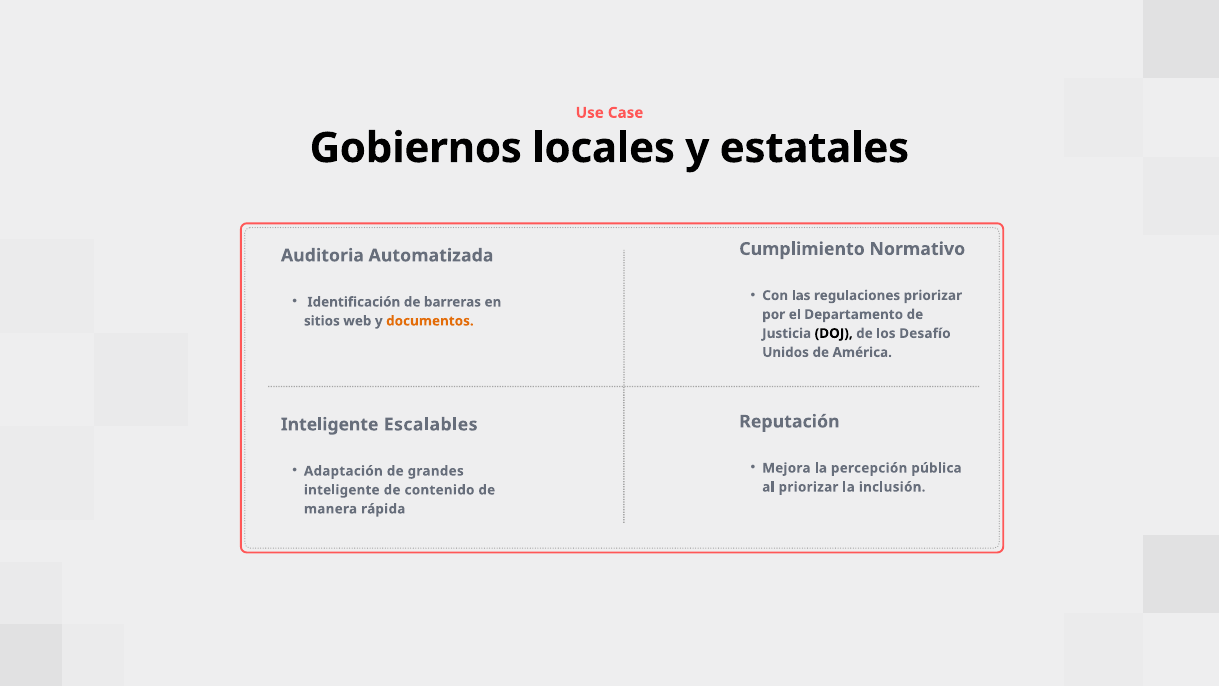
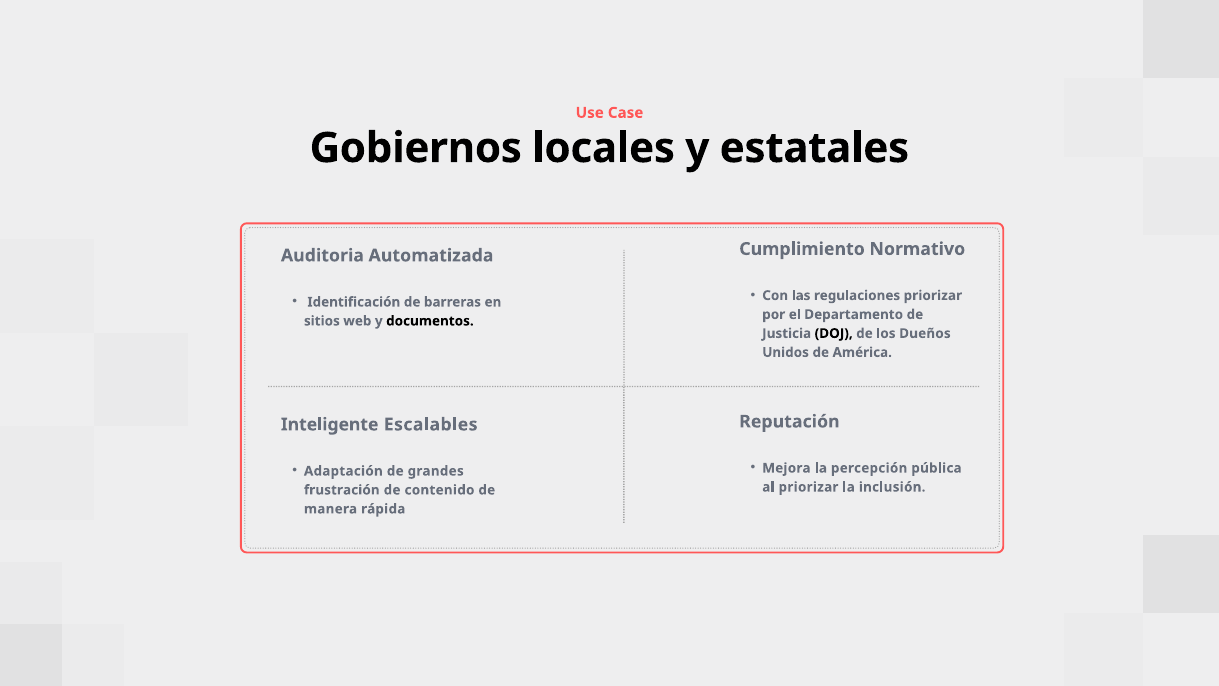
documentos colour: orange -> black (430, 321)
Desafío: Desafío -> Dueños (925, 333)
inteligente: inteligente -> frustración (342, 490)
